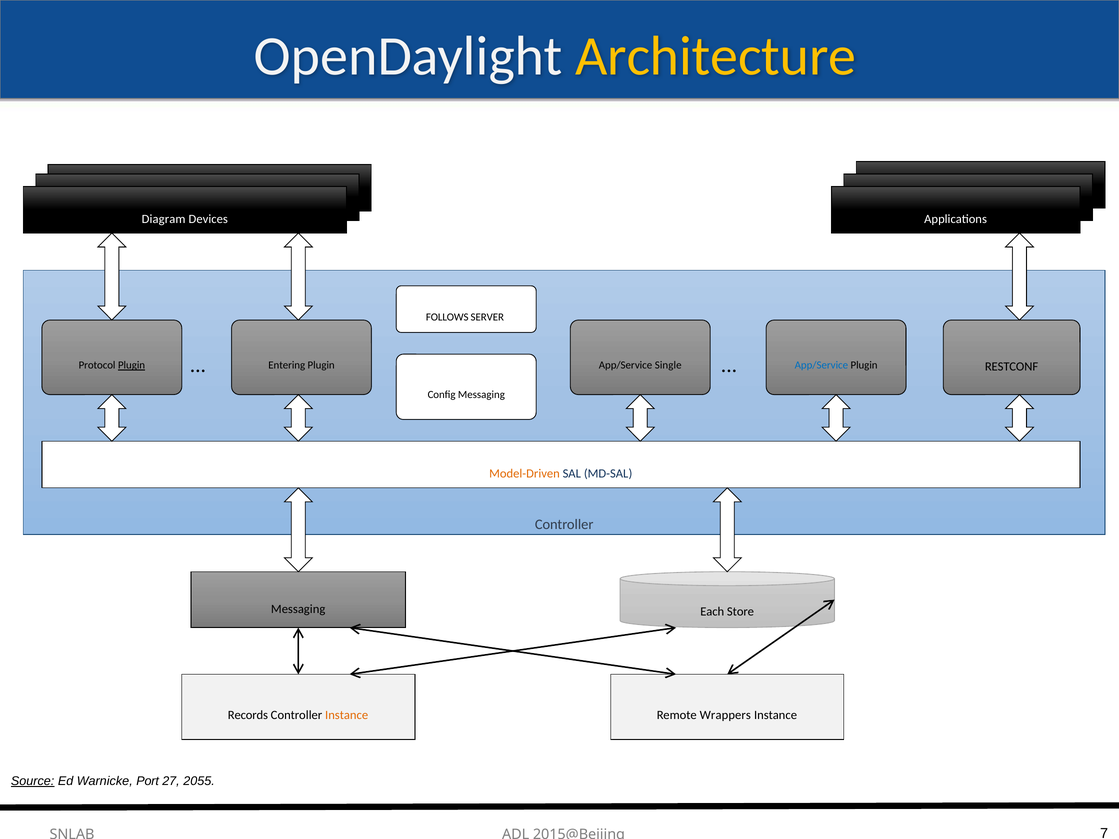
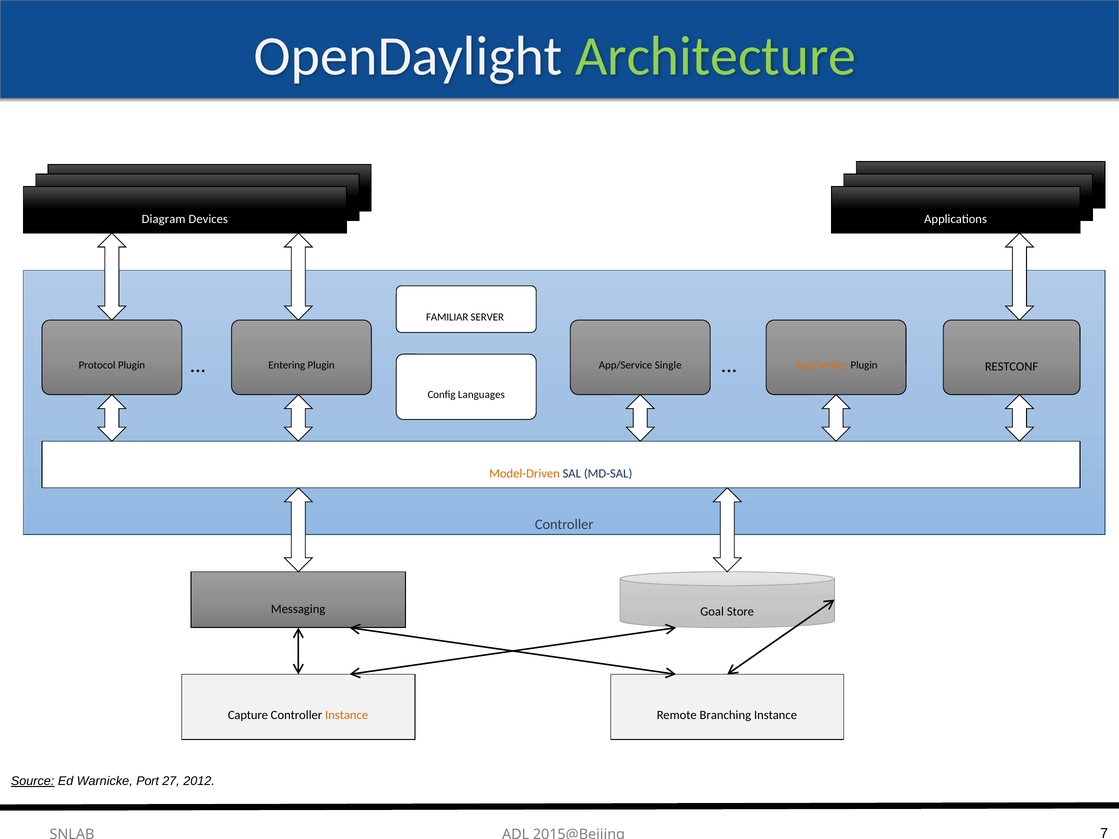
Architecture colour: yellow -> light green (716, 56)
FOLLOWS: FOLLOWS -> FAMILIAR (447, 317)
Plugin underline: present -> none (132, 365)
App/Service colour: blue -> orange (821, 365)
Config Messaging: Messaging -> Languages (481, 395)
Each: Each -> Goal (712, 612)
Records: Records -> Capture (248, 716)
Wrappers: Wrappers -> Branching (725, 716)
2055: 2055 -> 2012 (199, 781)
